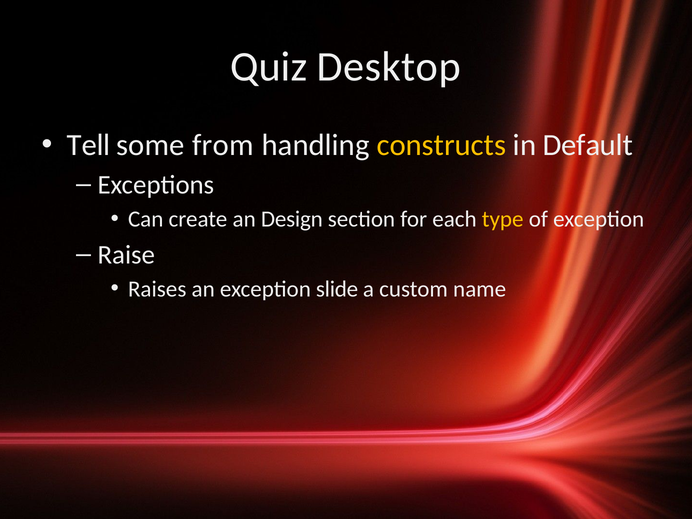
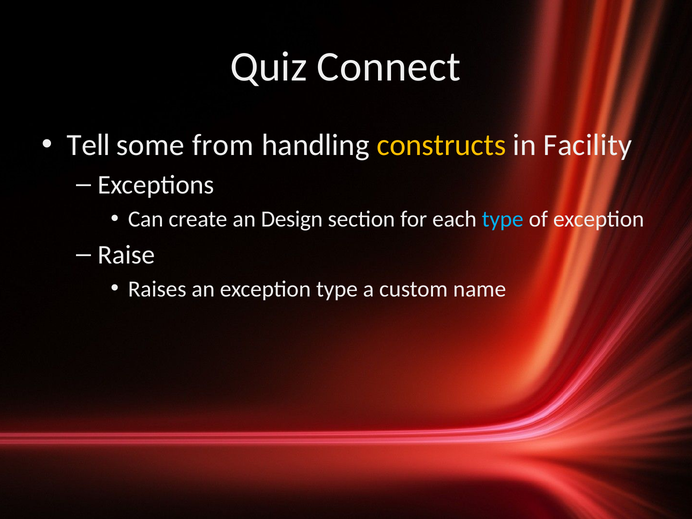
Desktop: Desktop -> Connect (389, 67)
Default: Default -> Facility (588, 145)
type colour: yellow -> light blue (503, 219)
exception slide: slide -> type (337, 289)
